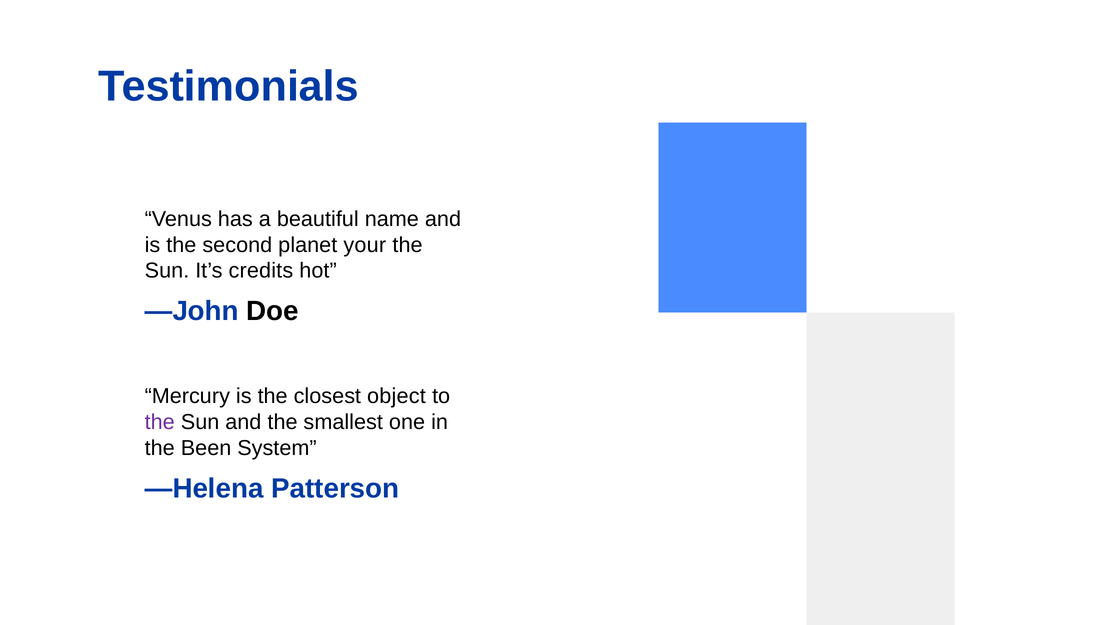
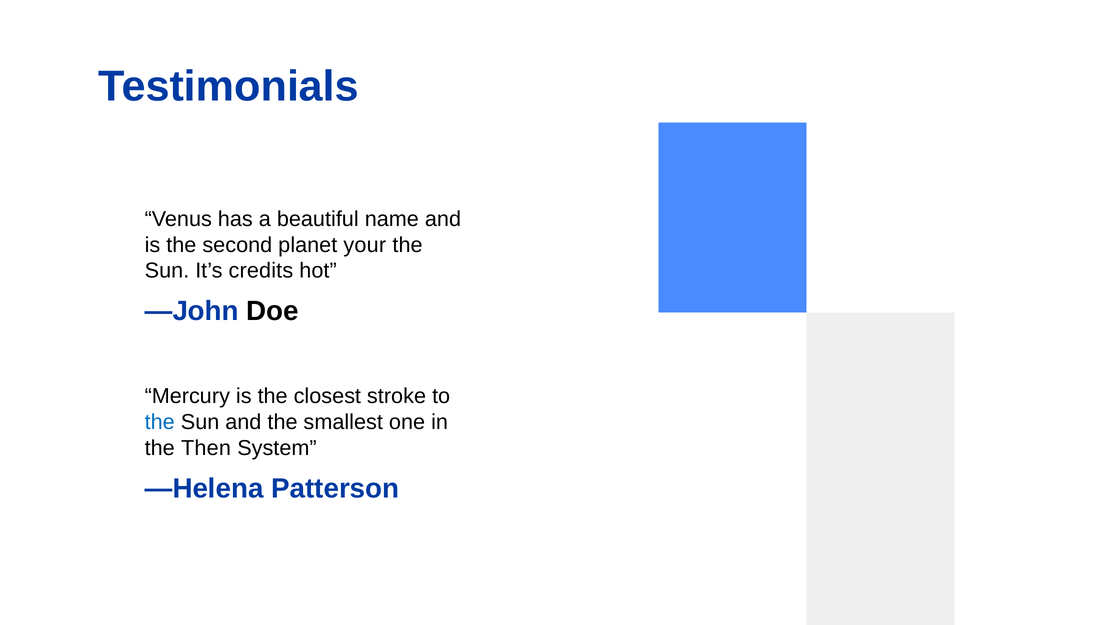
object: object -> stroke (397, 397)
the colour: purple -> blue (160, 423)
Been: Been -> Then (206, 449)
